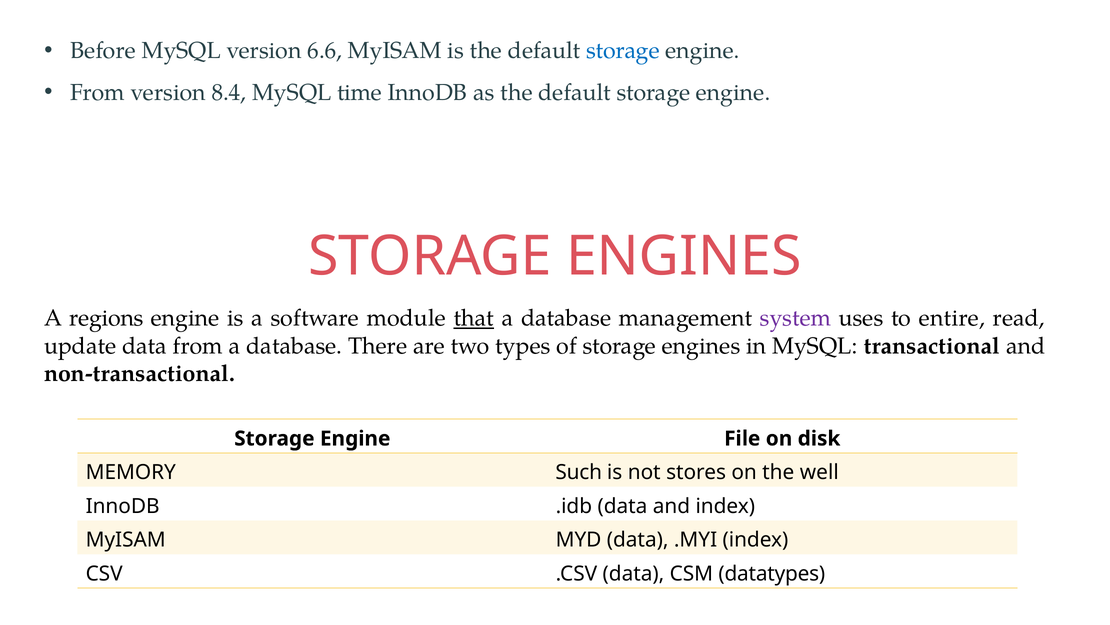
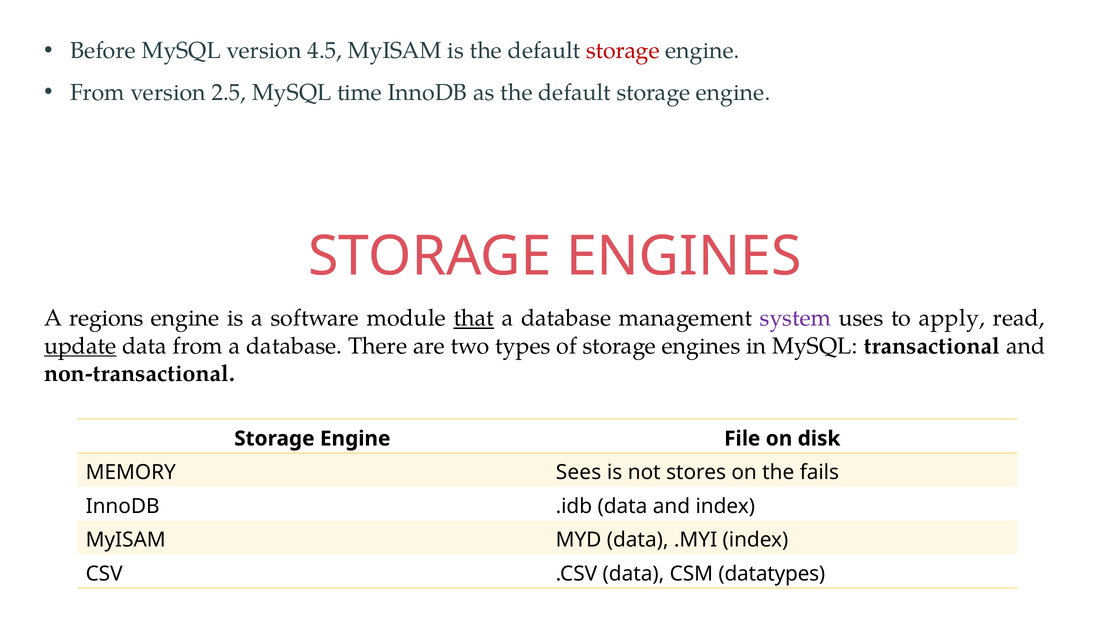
6.6: 6.6 -> 4.5 (325, 51)
storage colour: blue -> red (623, 51)
8.4: 8.4 -> 2.5 (229, 92)
entire: entire -> apply (952, 318)
update underline: none -> present (80, 346)
Such: Such -> Sees (579, 472)
well: well -> fails (819, 472)
